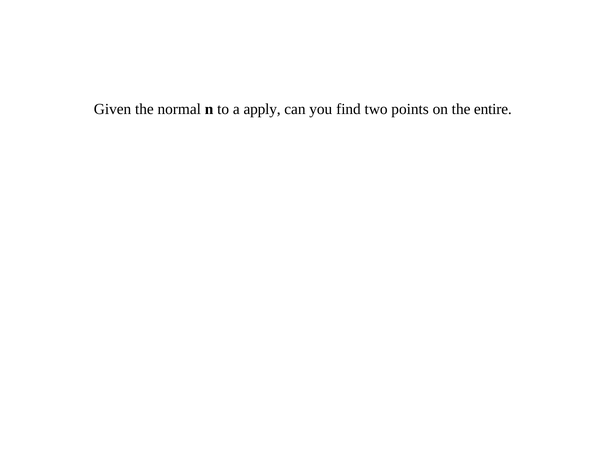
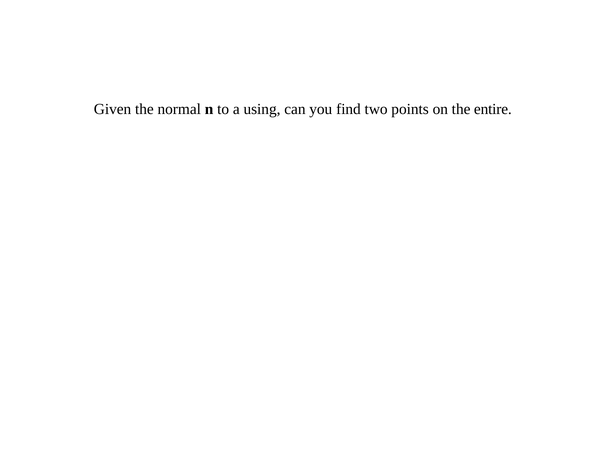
apply: apply -> using (262, 109)
